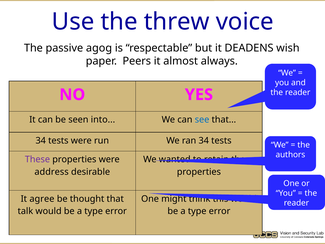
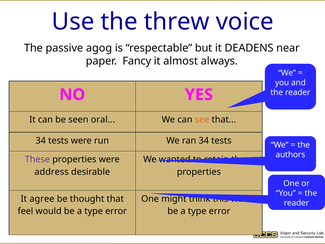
wish: wish -> near (288, 48)
Peers: Peers -> Fancy (137, 61)
into: into -> oral (103, 120)
see colour: blue -> orange (202, 120)
talk: talk -> feel (25, 211)
